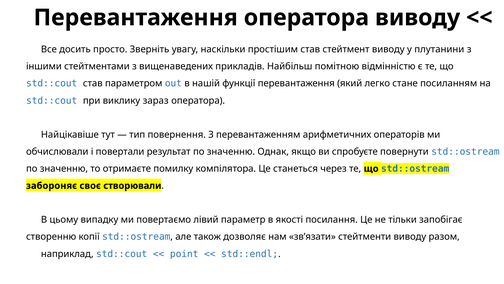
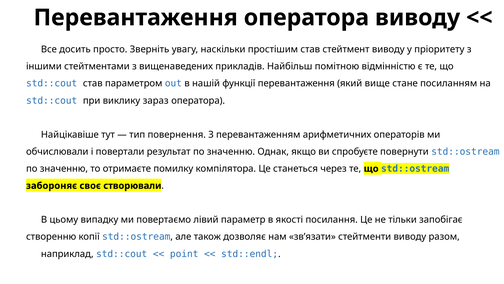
плутанини: плутанини -> пріоритету (439, 49)
легко: легко -> вище (377, 83)
